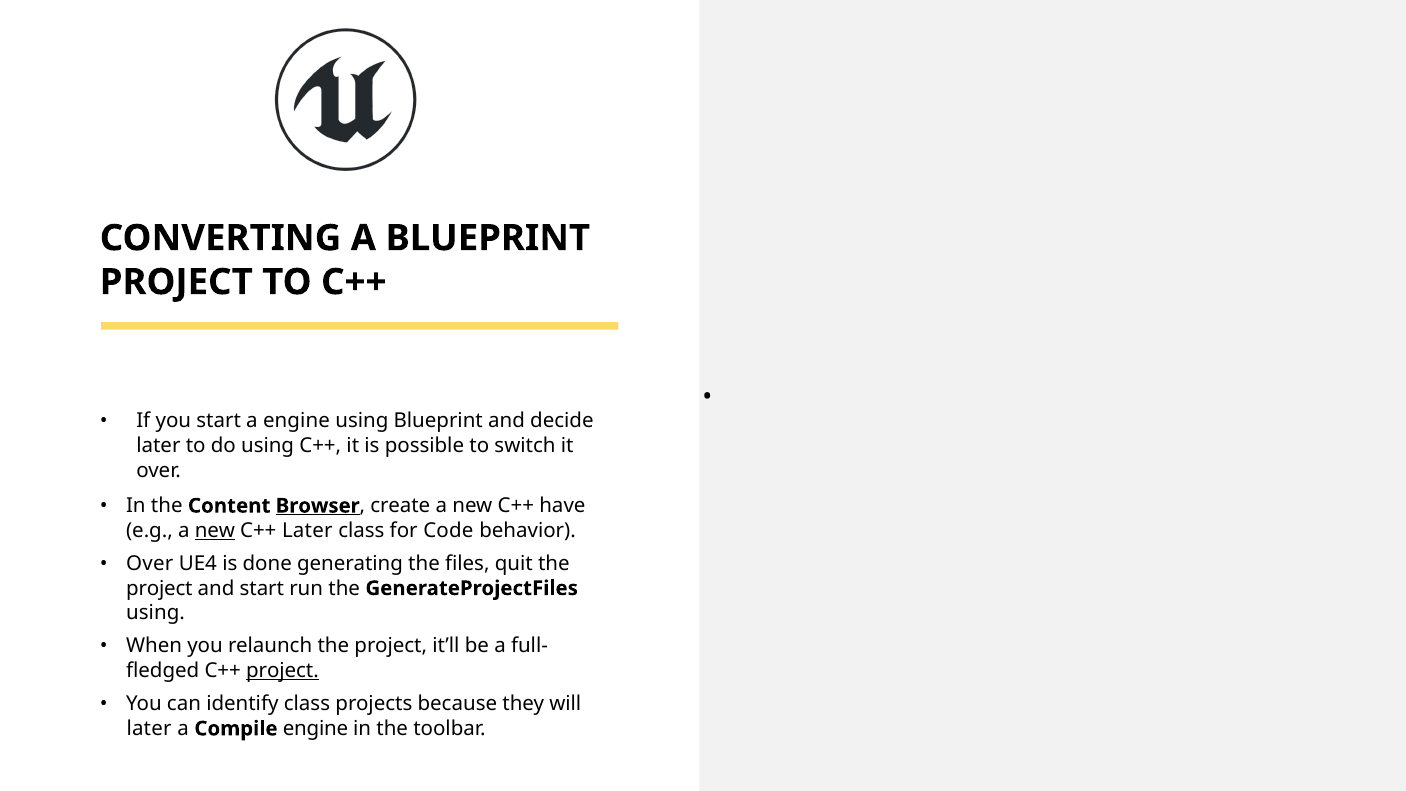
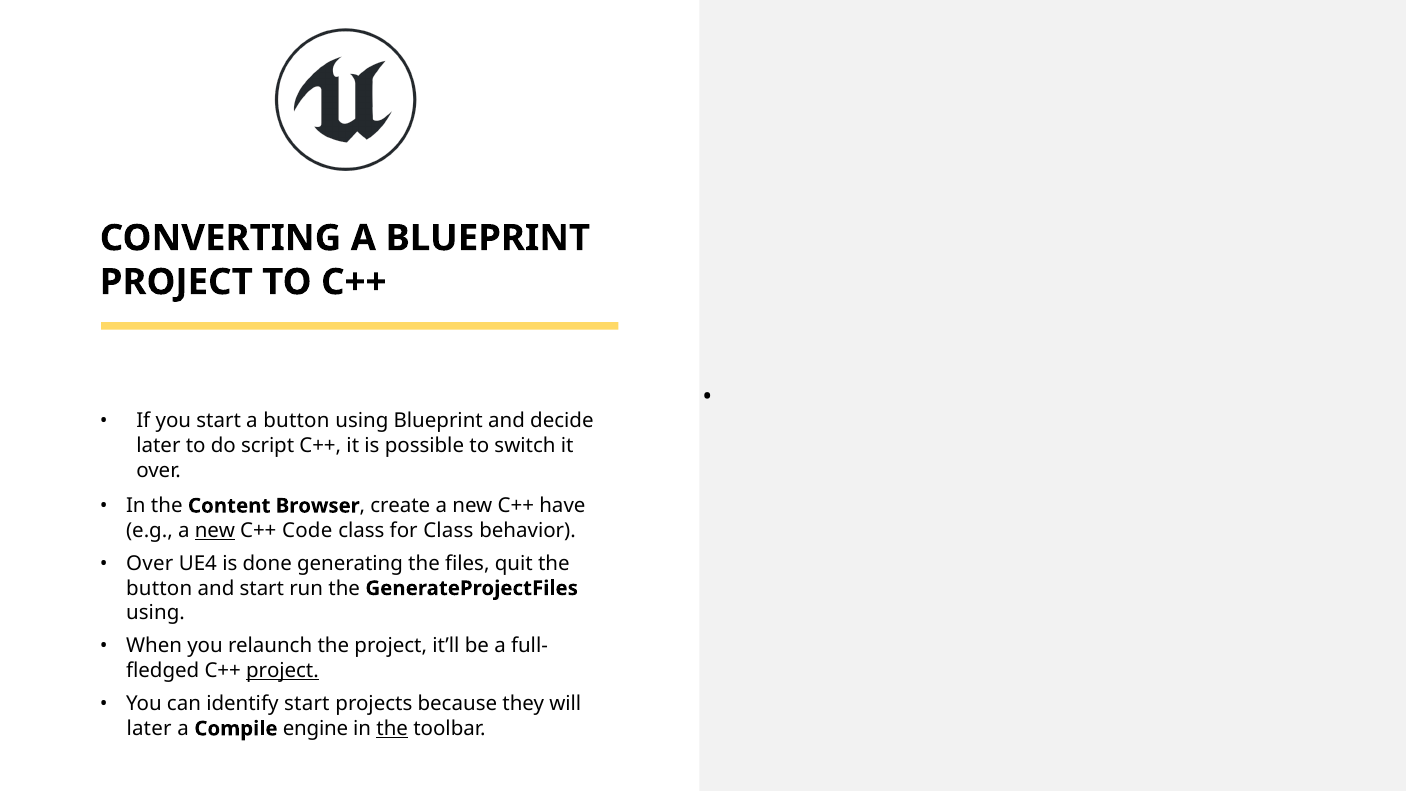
a engine: engine -> button (296, 421)
do using: using -> script (268, 446)
Browser underline: present -> none (318, 506)
C++ Later: Later -> Code (307, 530)
for Code: Code -> Class (448, 530)
project: project -> button (159, 588)
identify class: class -> start (307, 704)
the underline: none -> present (392, 729)
